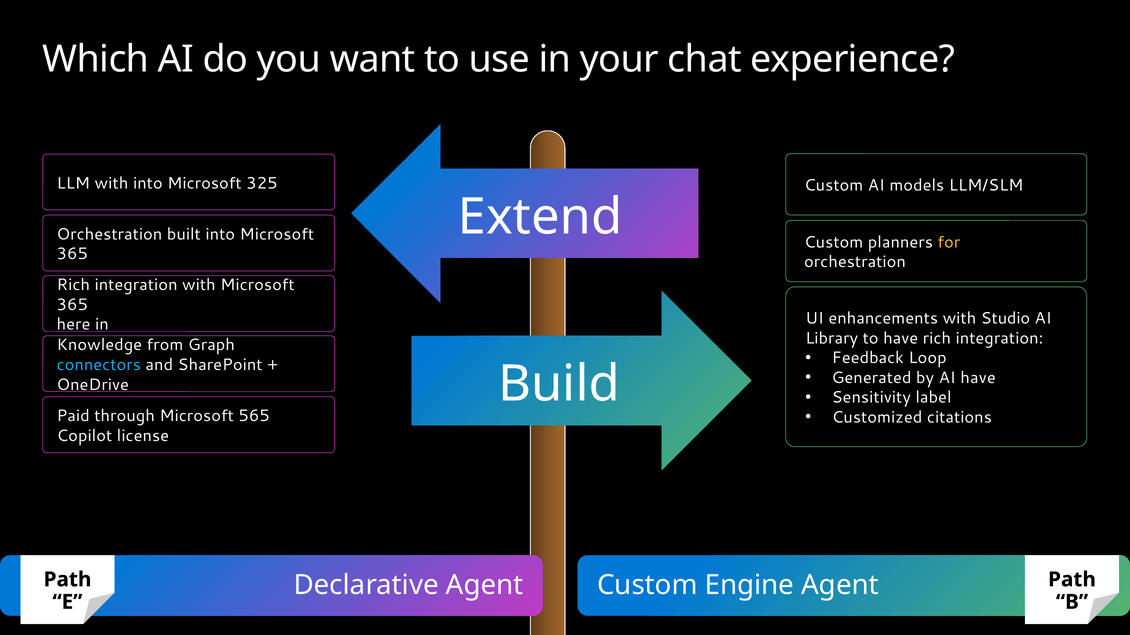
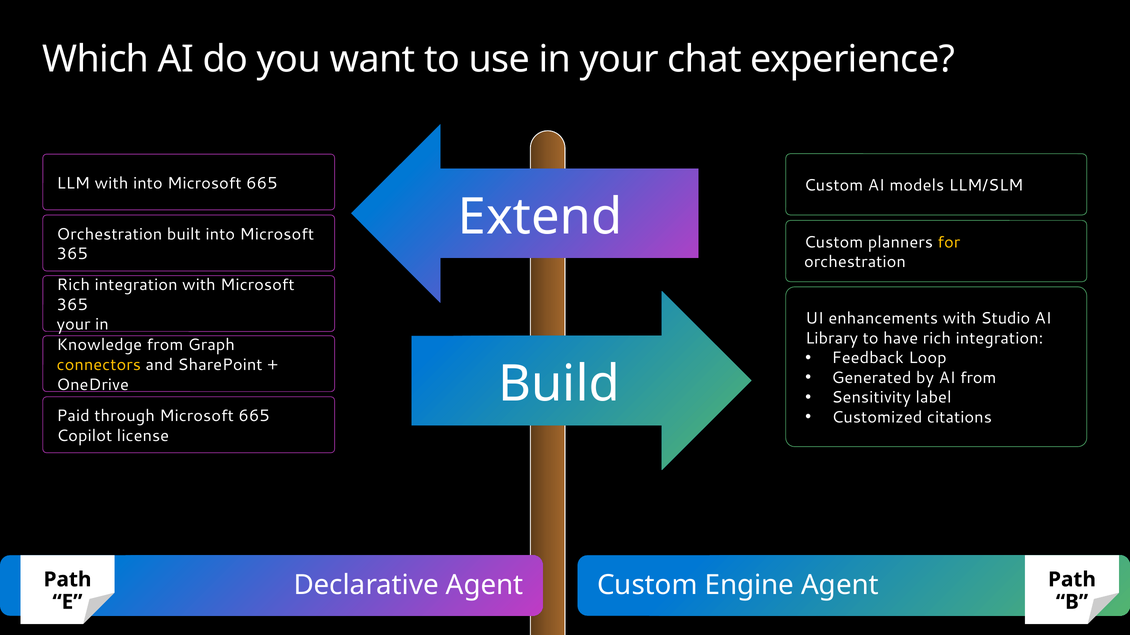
into Microsoft 325: 325 -> 665 (262, 183)
here: here -> your (74, 325)
connectors colour: light blue -> yellow (99, 365)
AI have: have -> from (978, 378)
through Microsoft 565: 565 -> 665 (254, 416)
